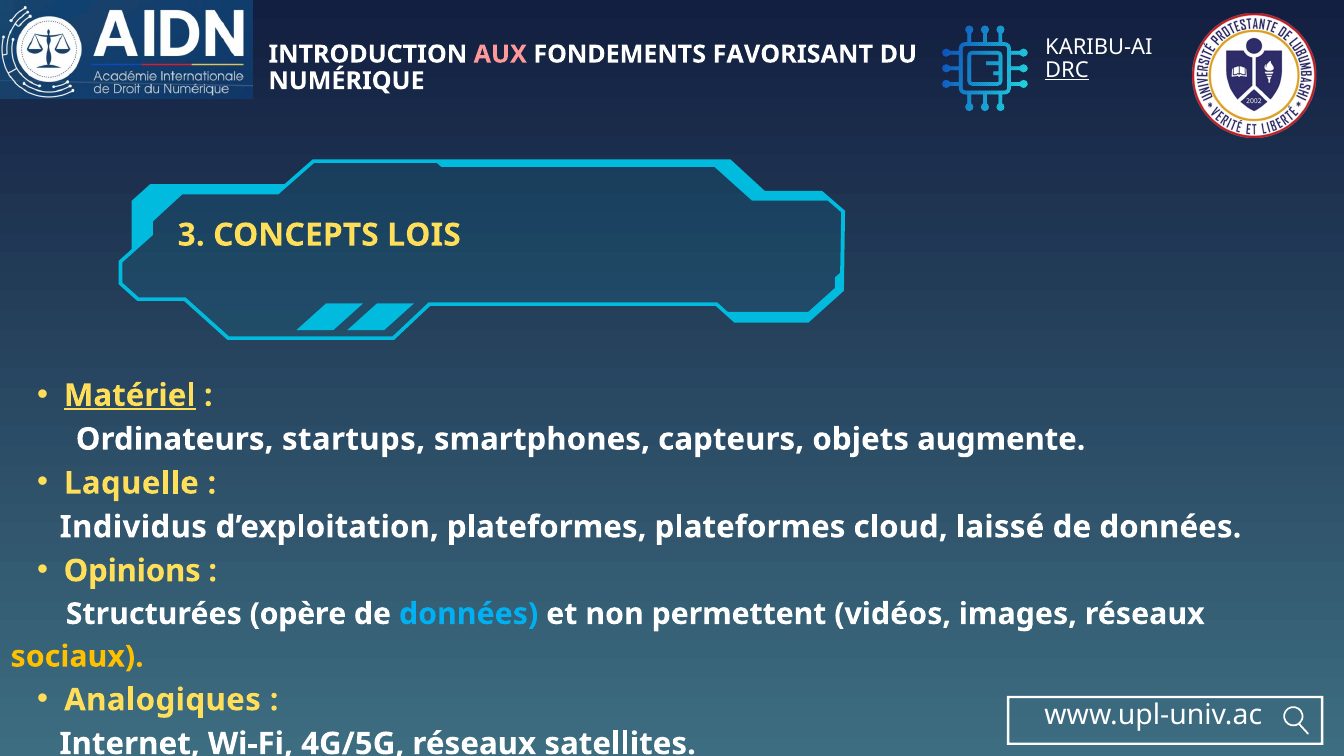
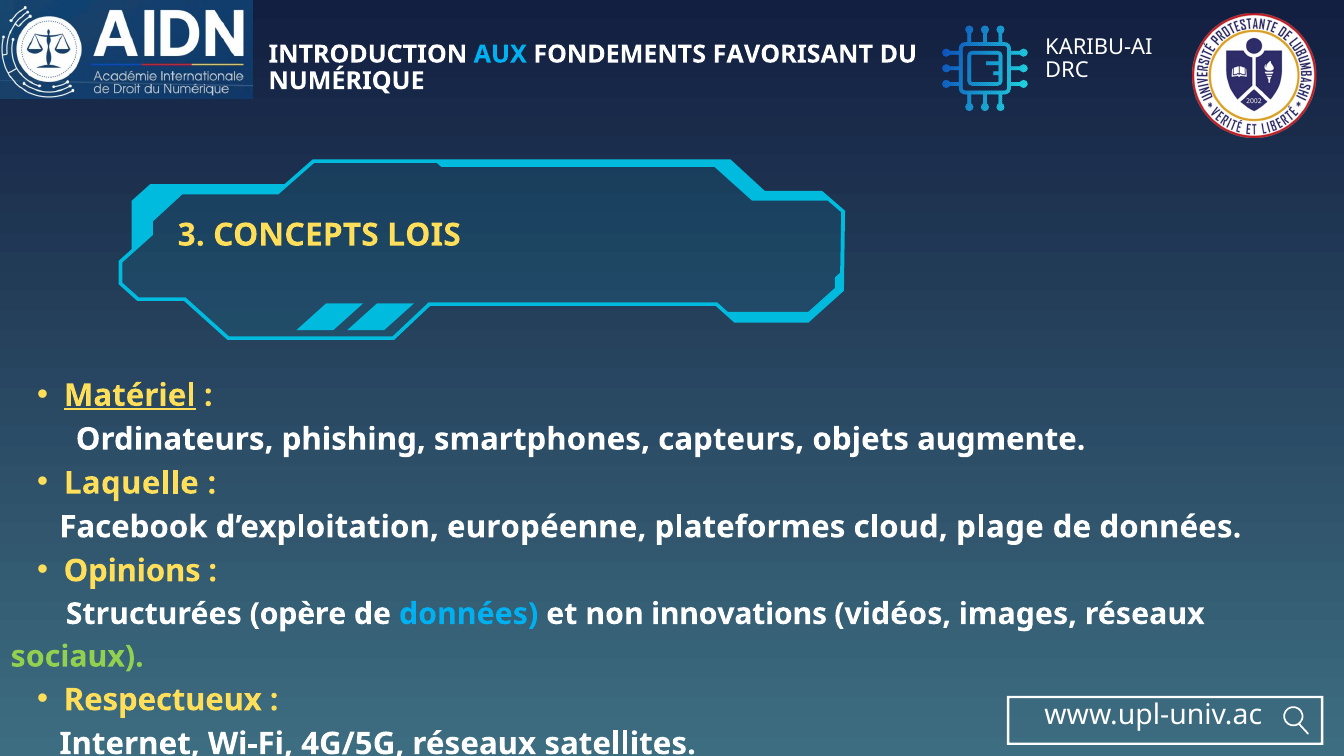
AUX colour: pink -> light blue (500, 54)
DRC underline: present -> none (1067, 70)
startups: startups -> phishing (354, 439)
Individus: Individus -> Facebook (133, 527)
d’exploitation plateformes: plateformes -> européenne (547, 527)
laissé: laissé -> plage (1000, 527)
permettent: permettent -> innovations (739, 614)
sociaux colour: yellow -> light green (77, 657)
Analogiques: Analogiques -> Respectueux (163, 700)
